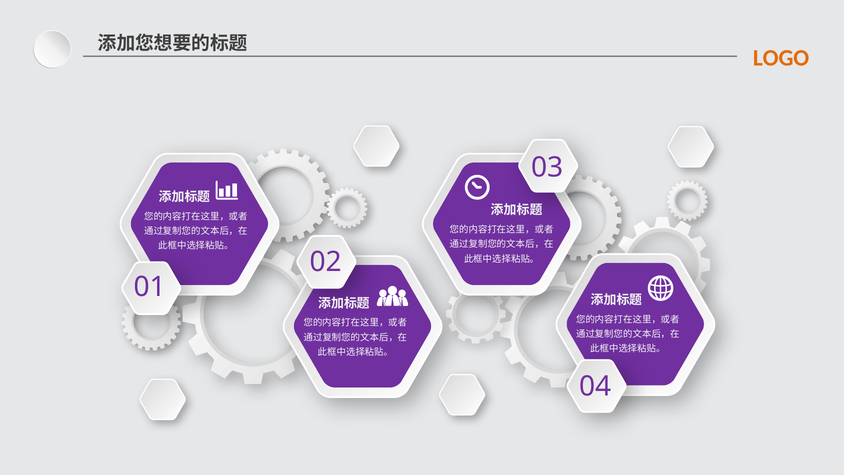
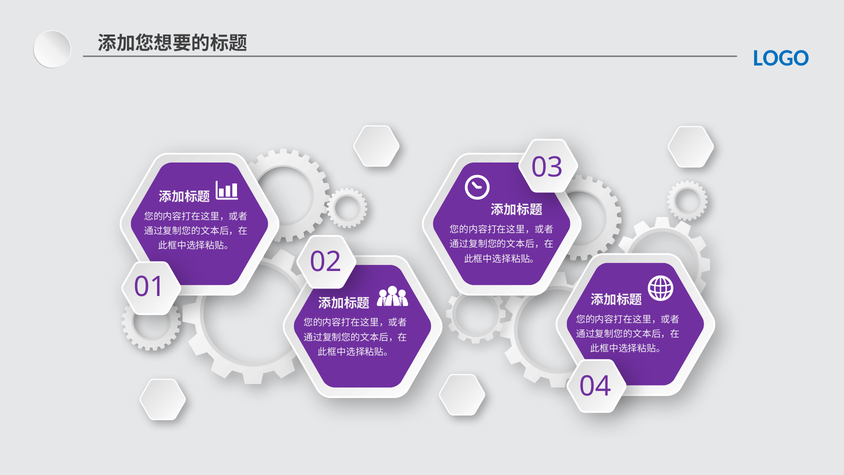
LOGO colour: orange -> blue (781, 58)
